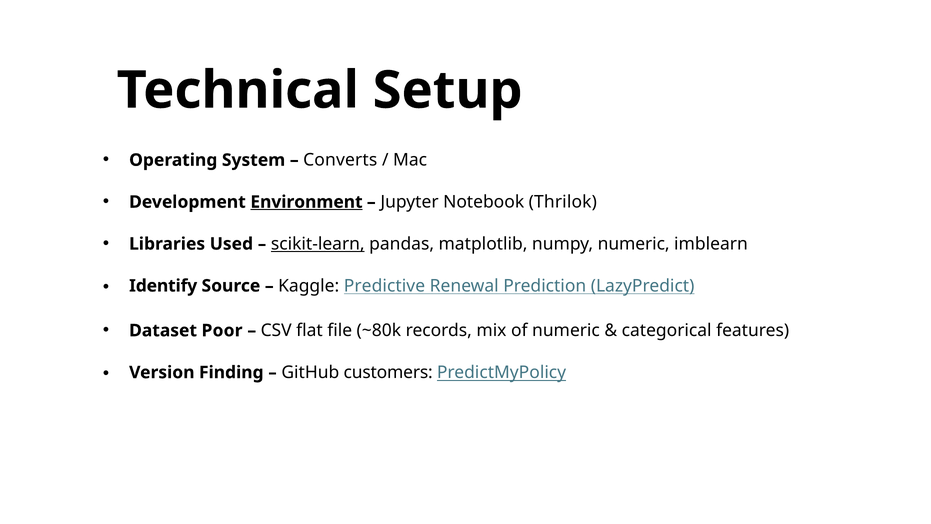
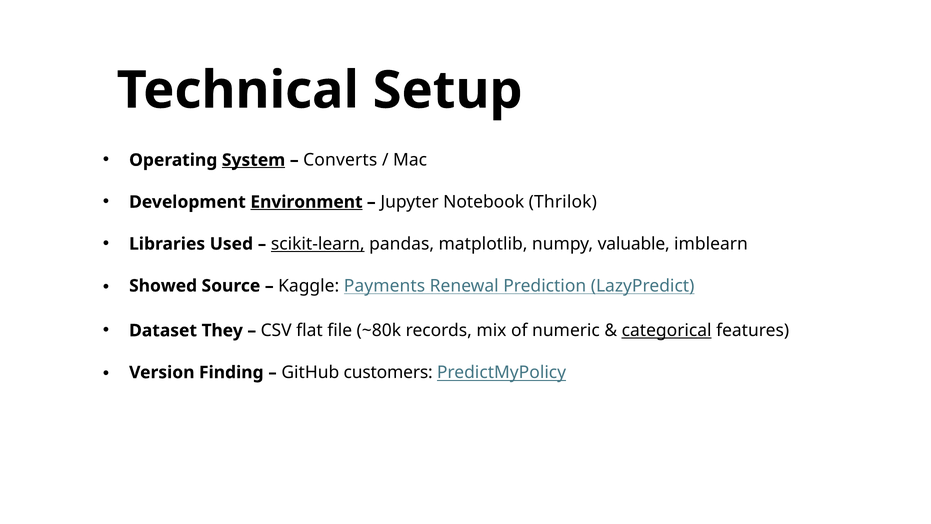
System underline: none -> present (254, 160)
numpy numeric: numeric -> valuable (634, 244)
Identify: Identify -> Showed (163, 286)
Predictive: Predictive -> Payments (384, 286)
Poor: Poor -> They (222, 330)
categorical underline: none -> present (667, 330)
